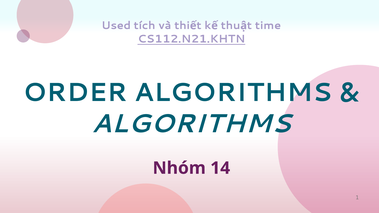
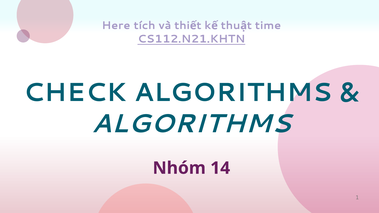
Used: Used -> Here (116, 26)
ORDER: ORDER -> CHECK (75, 93)
